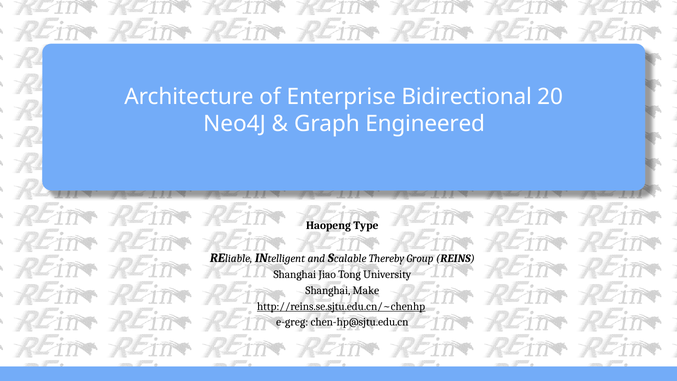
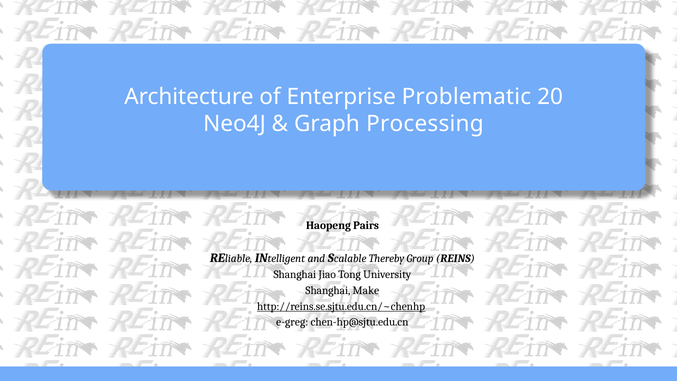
Bidirectional: Bidirectional -> Problematic (466, 97)
Engineered: Engineered -> Processing (425, 124)
Type: Type -> Pairs (366, 225)
